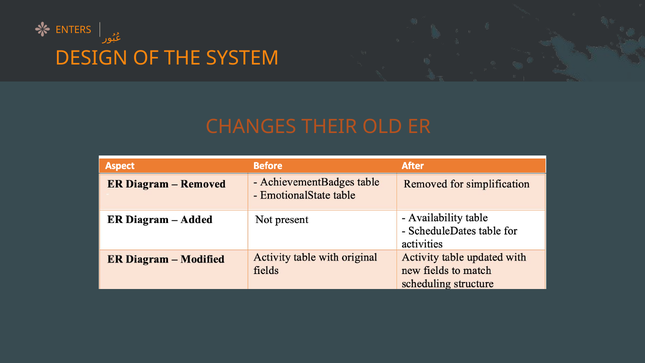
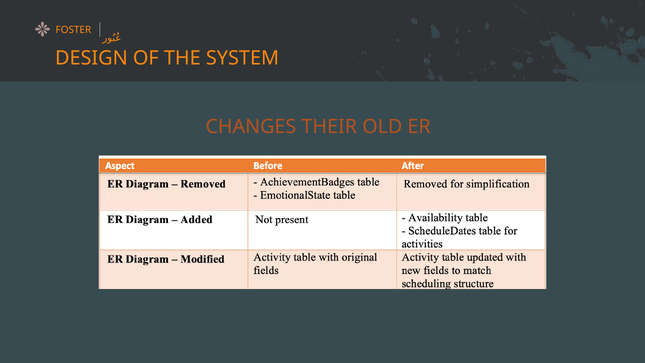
ENTERS: ENTERS -> FOSTER (73, 30)
